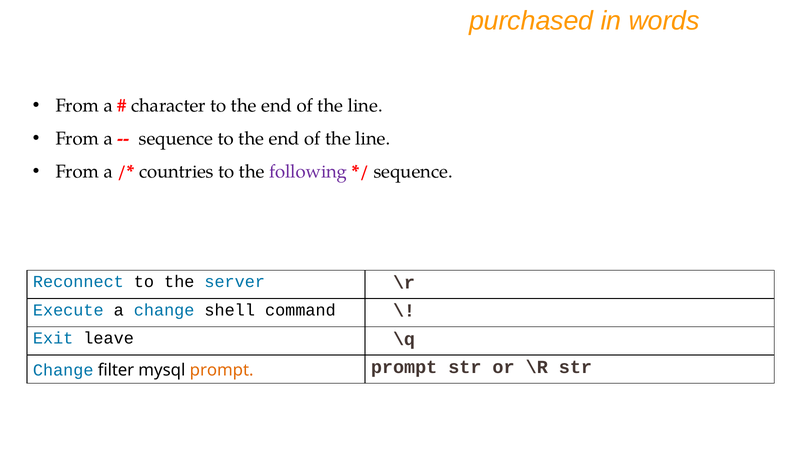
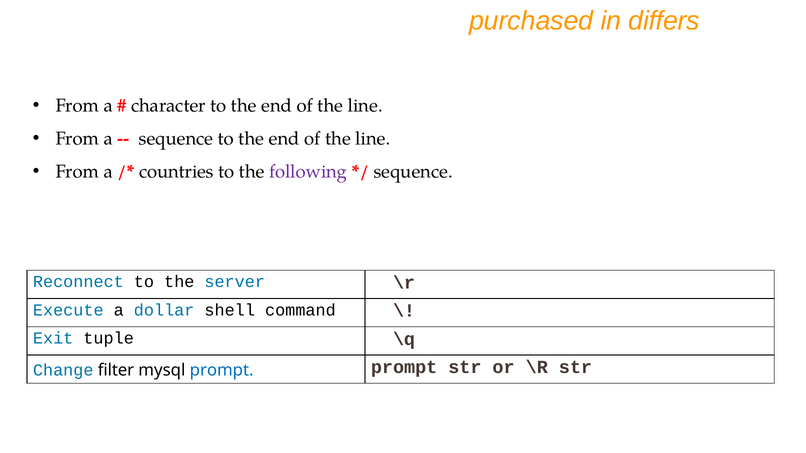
words: words -> differs (664, 21)
a change: change -> dollar (164, 310)
leave: leave -> tuple (109, 338)
prompt colour: orange -> blue (222, 371)
